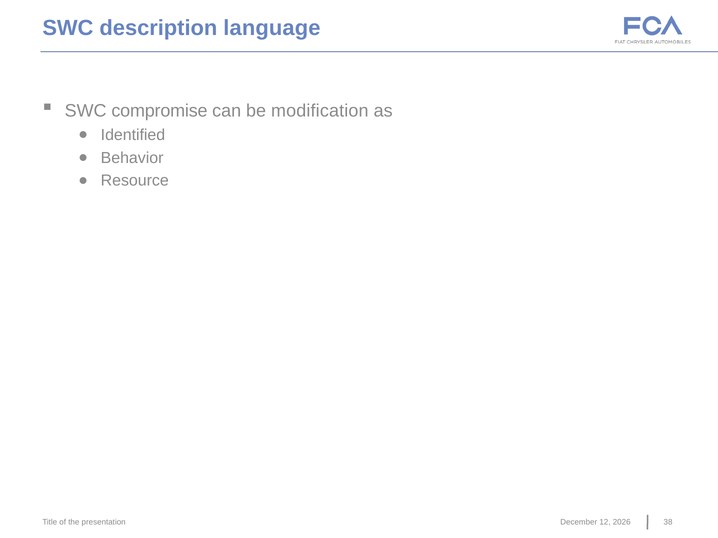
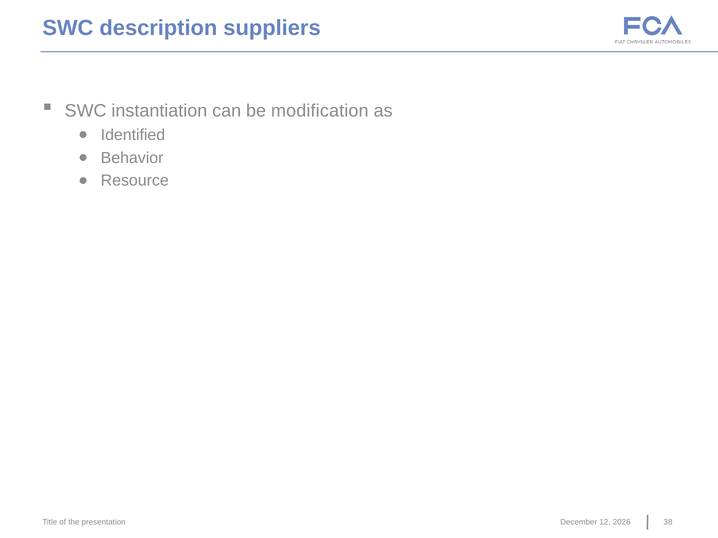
language: language -> suppliers (272, 28)
compromise: compromise -> instantiation (159, 111)
